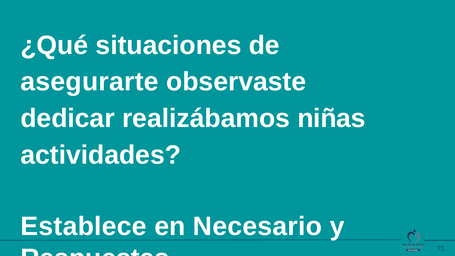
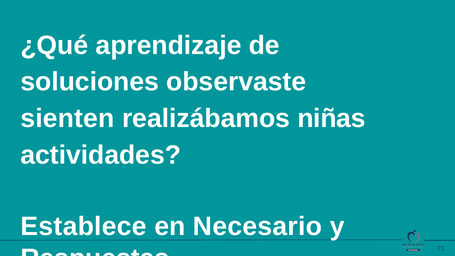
situaciones: situaciones -> aprendizaje (169, 45)
asegurarte: asegurarte -> soluciones (90, 82)
dedicar: dedicar -> sienten (67, 118)
